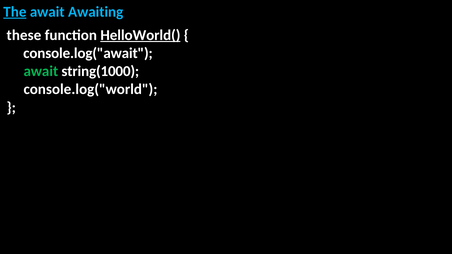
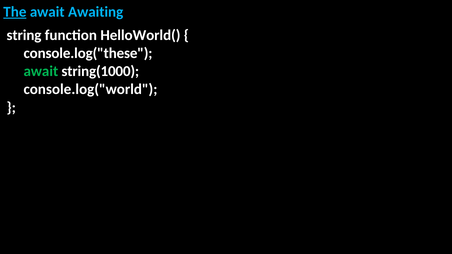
these: these -> string (24, 35)
HelloWorld( underline: present -> none (140, 35)
console.log("await: console.log("await -> console.log("these (88, 53)
